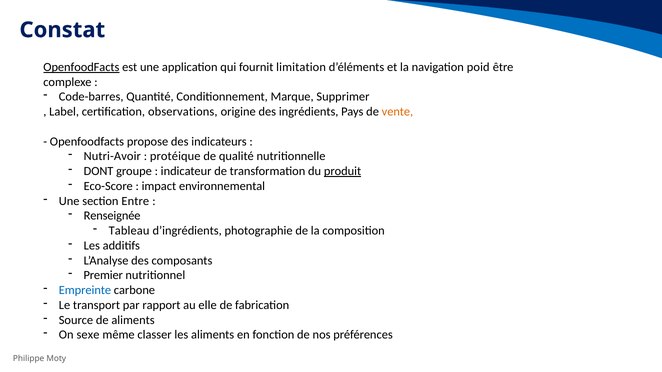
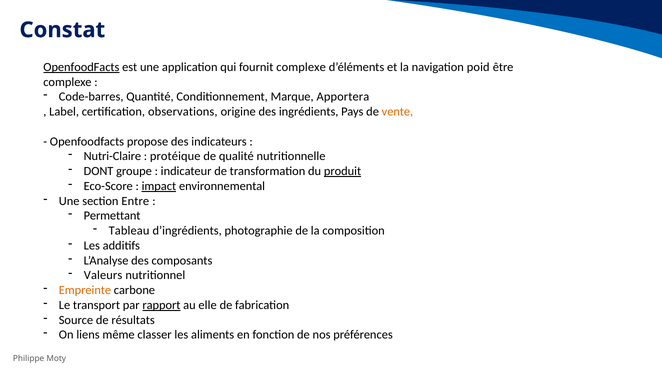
fournit limitation: limitation -> complexe (301, 67)
Supprimer: Supprimer -> Apportera (343, 97)
Nutri-Avoir: Nutri-Avoir -> Nutri-Claire (112, 156)
impact underline: none -> present (159, 186)
Renseignée: Renseignée -> Permettant (112, 216)
Premier: Premier -> Valeurs (103, 276)
Empreinte colour: blue -> orange (85, 291)
rapport underline: none -> present (161, 305)
de aliments: aliments -> résultats (133, 320)
sexe: sexe -> liens (88, 335)
